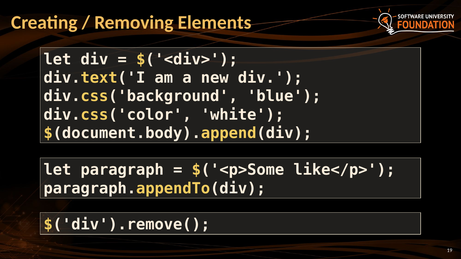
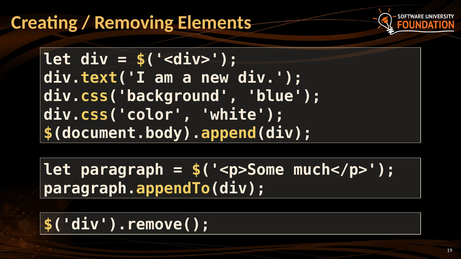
like</p>: like</p> -> much</p> (344, 170)
